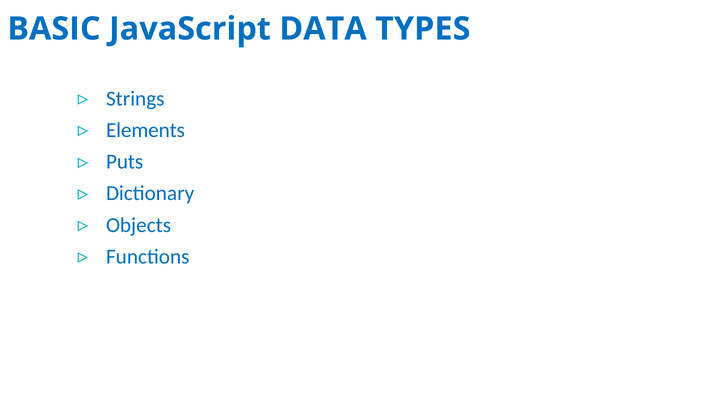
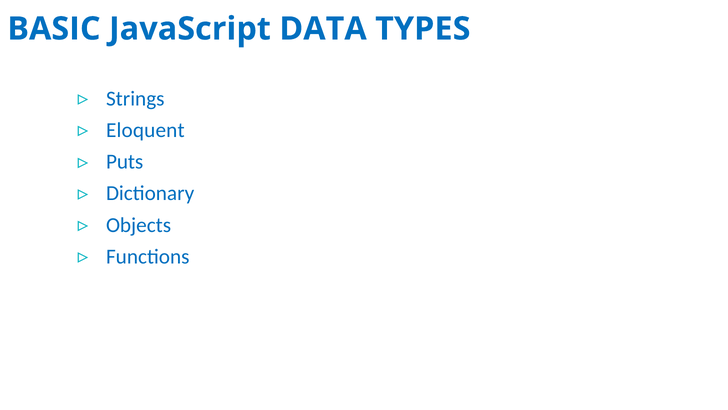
Elements: Elements -> Eloquent (145, 130)
